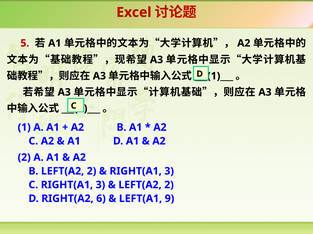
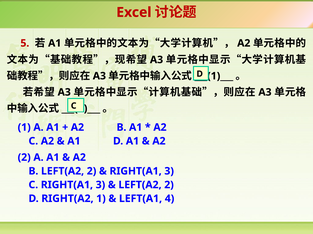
RIGHT(A2 6: 6 -> 1 (101, 199)
9: 9 -> 4 (170, 199)
